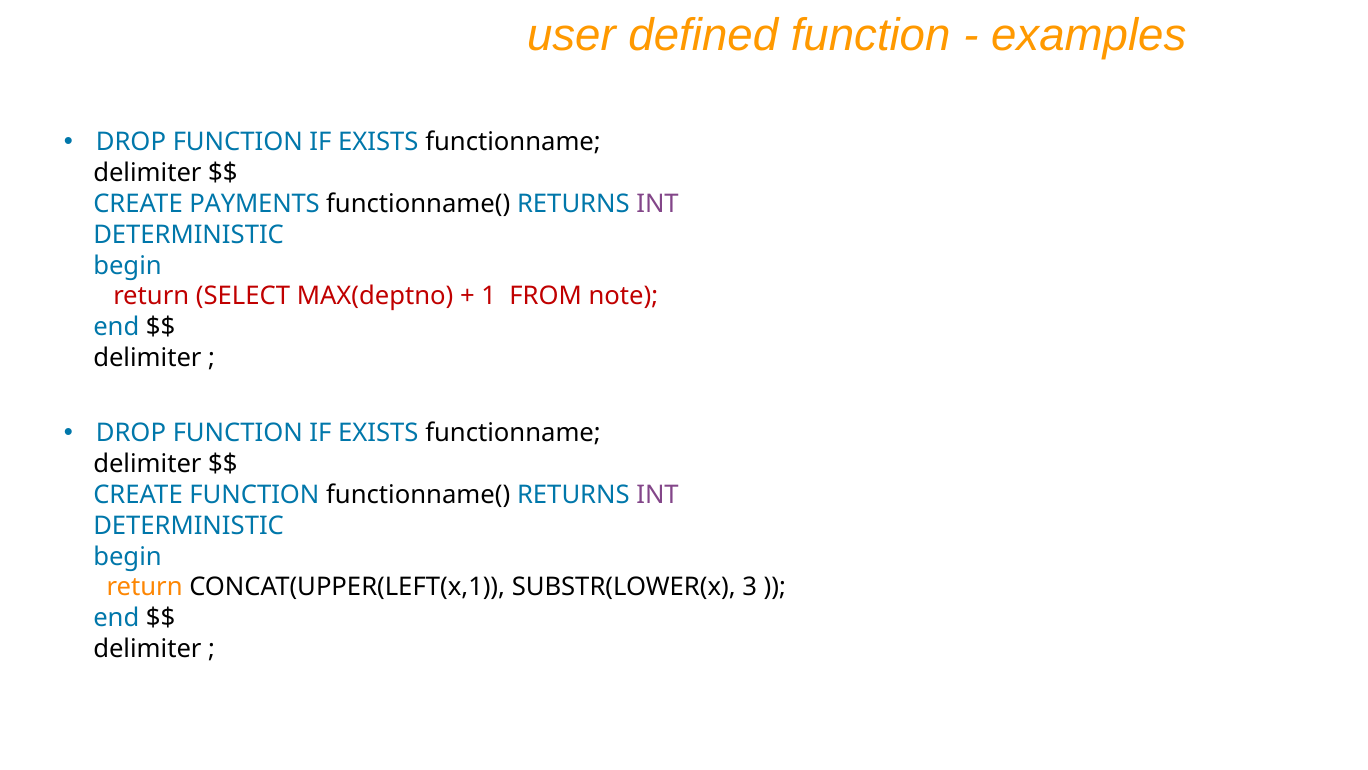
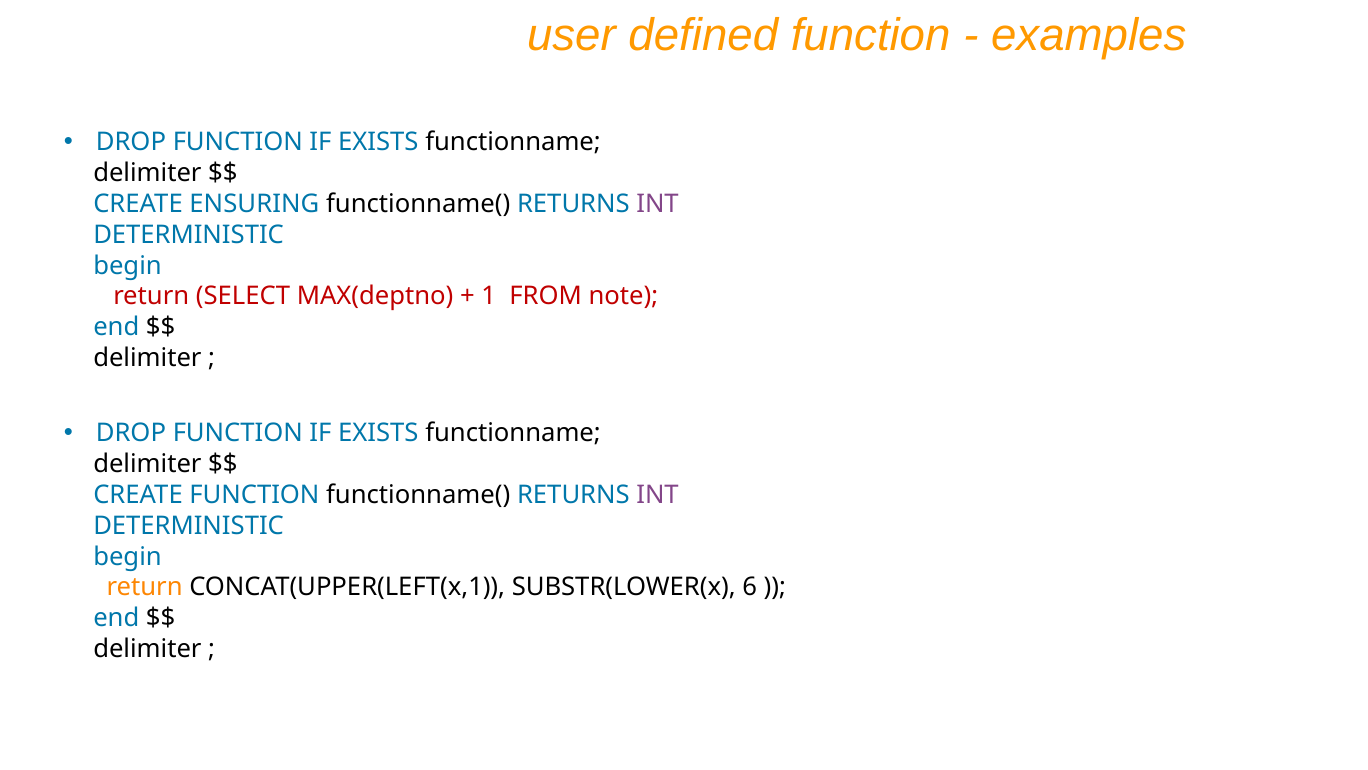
PAYMENTS: PAYMENTS -> ENSURING (254, 204)
3: 3 -> 6 (750, 587)
